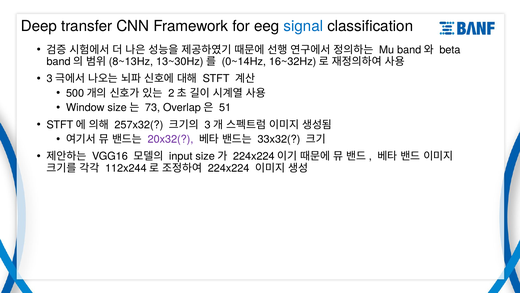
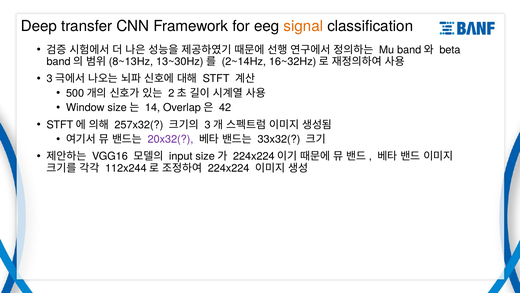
signal colour: blue -> orange (303, 26)
0~14Hz: 0~14Hz -> 2~14Hz (244, 61)
73: 73 -> 14 (153, 107)
51: 51 -> 42 (225, 107)
